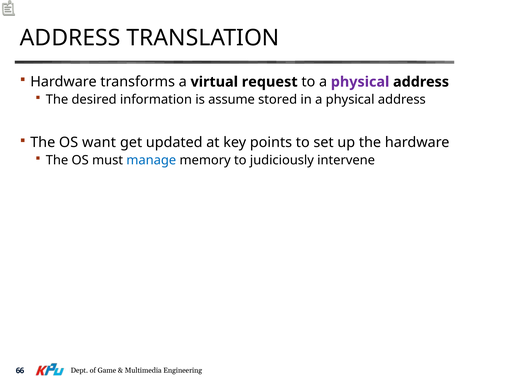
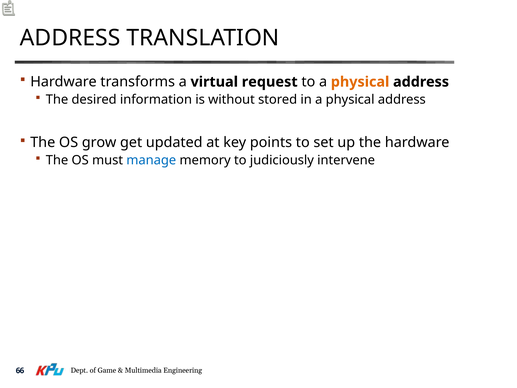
physical colour: purple -> orange (360, 82)
assume: assume -> without (231, 99)
want: want -> grow (99, 142)
